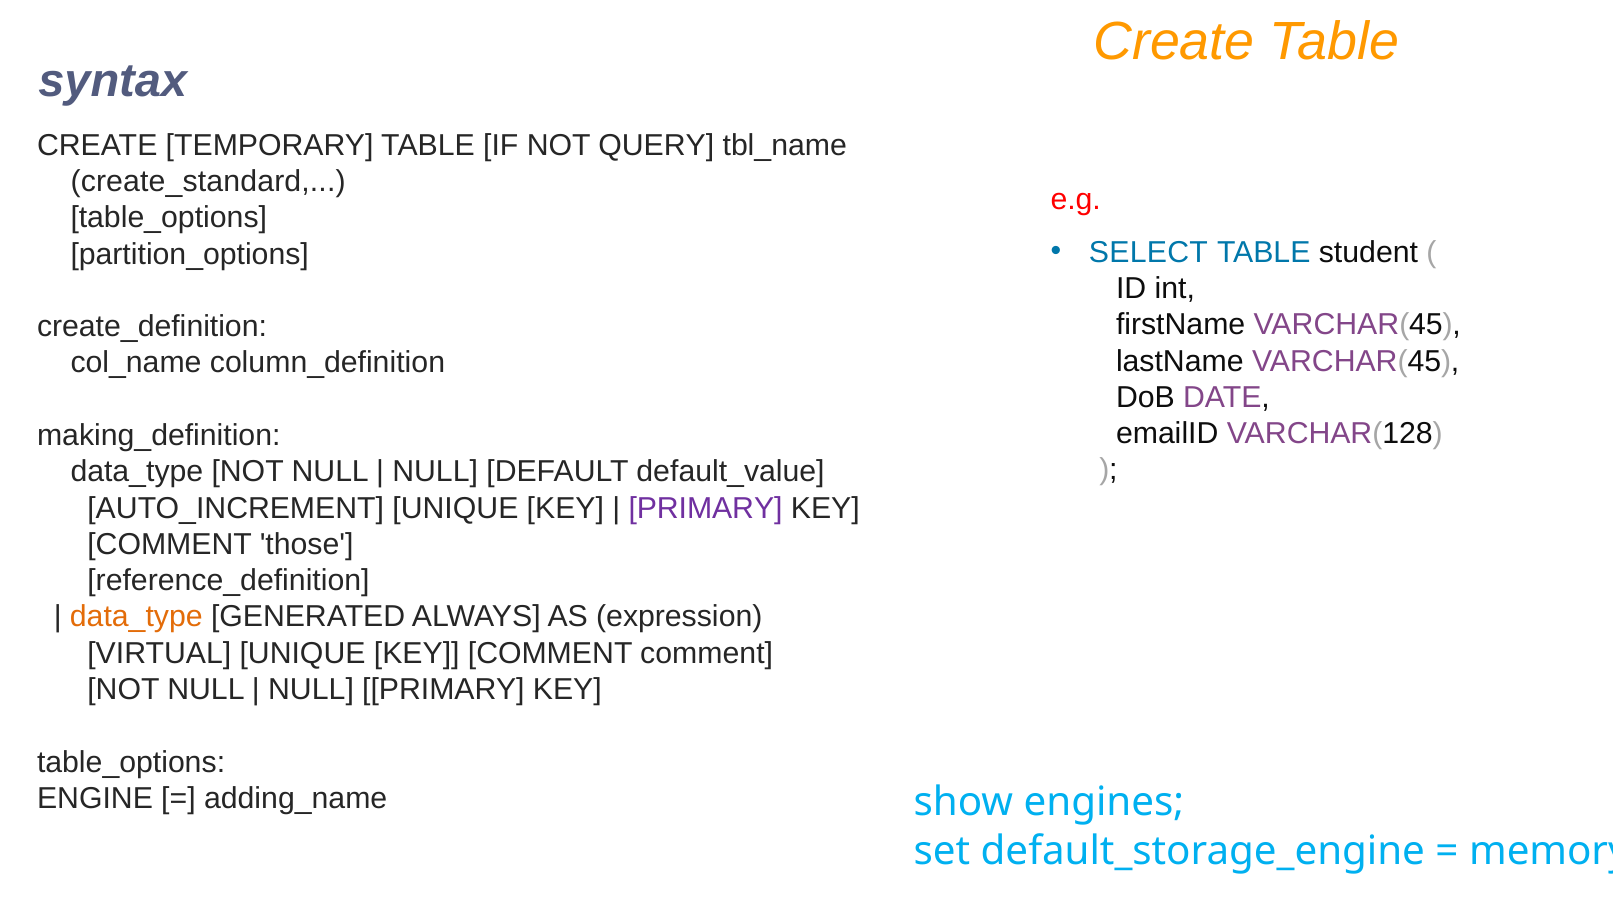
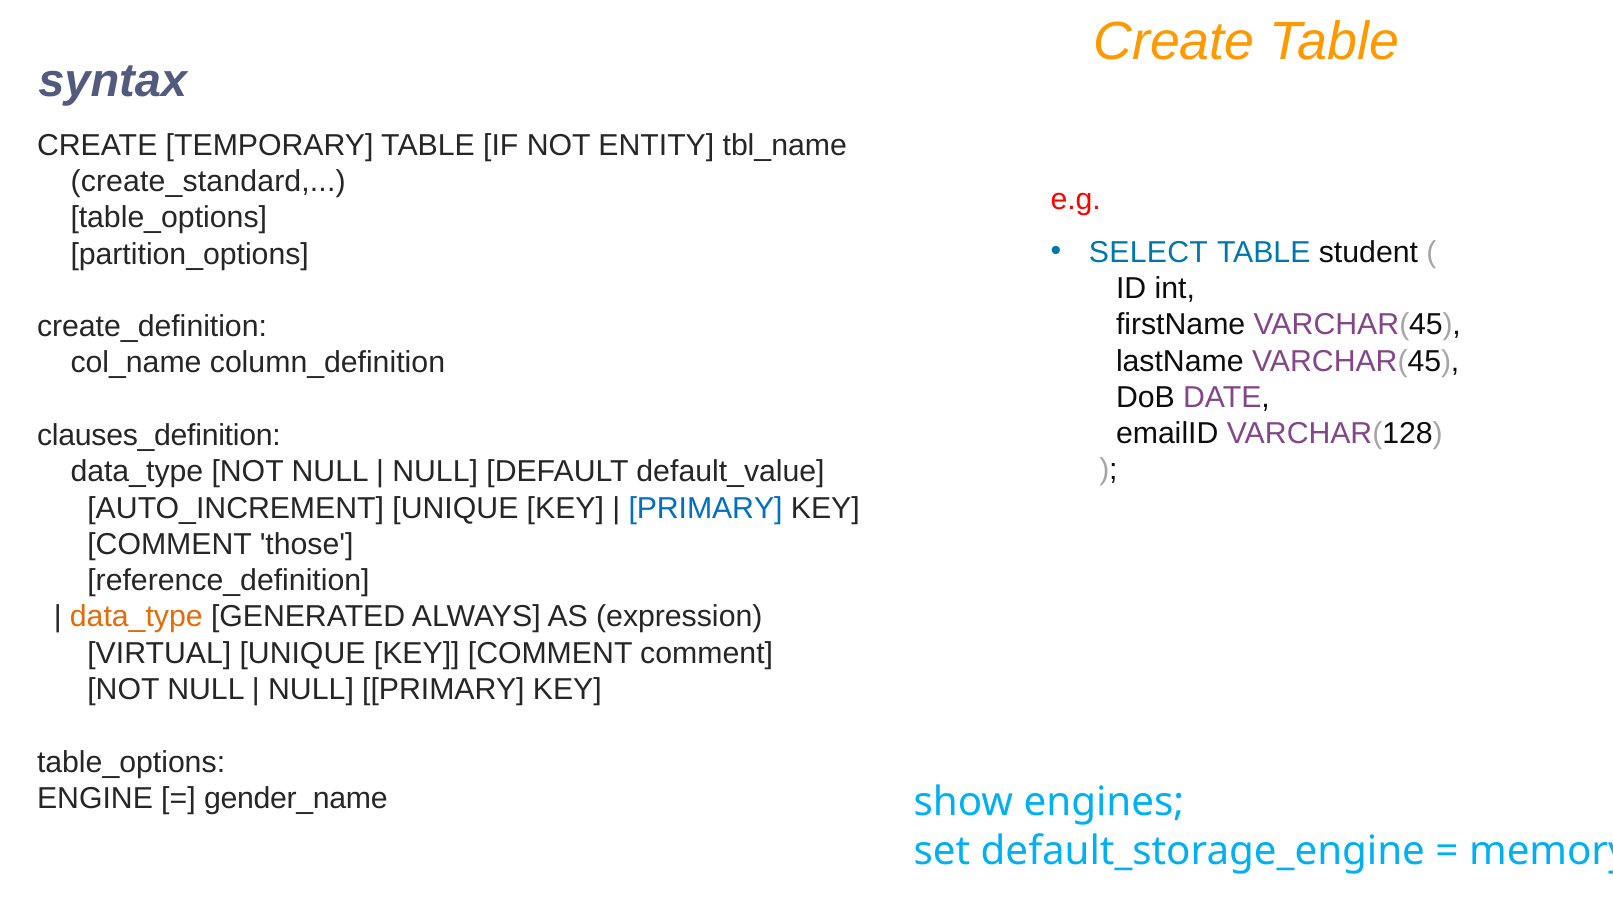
QUERY: QUERY -> ENTITY (656, 145)
making_definition: making_definition -> clauses_definition (159, 436)
PRIMARY colour: purple -> blue (706, 508)
adding_name: adding_name -> gender_name (296, 799)
